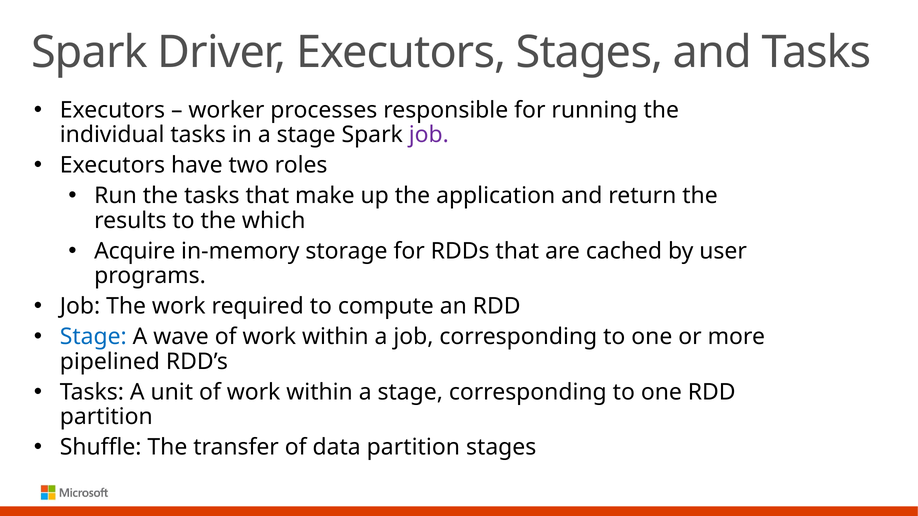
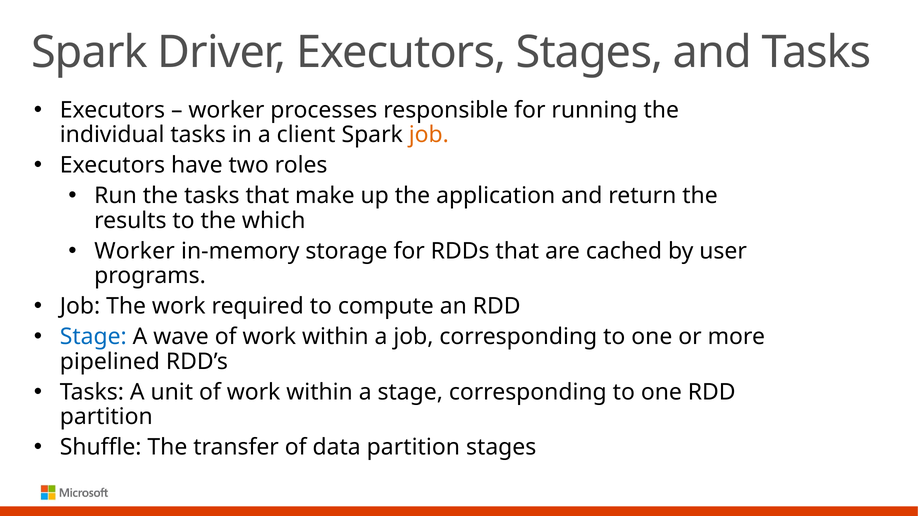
in a stage: stage -> client (306, 135)
job colour: purple -> orange (429, 135)
Acquire: Acquire -> Worker (135, 251)
